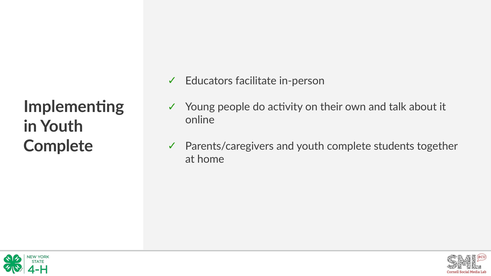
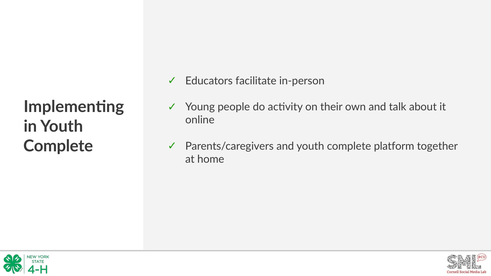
students: students -> platform (394, 146)
